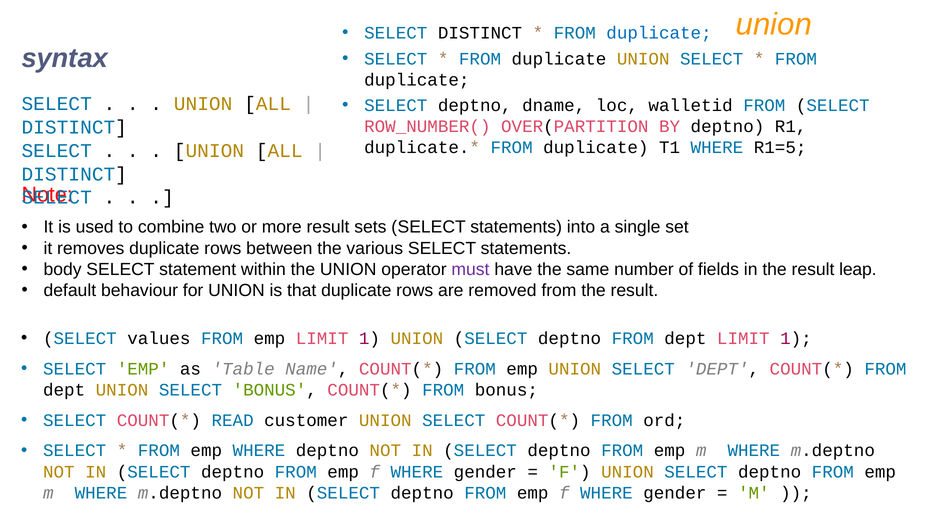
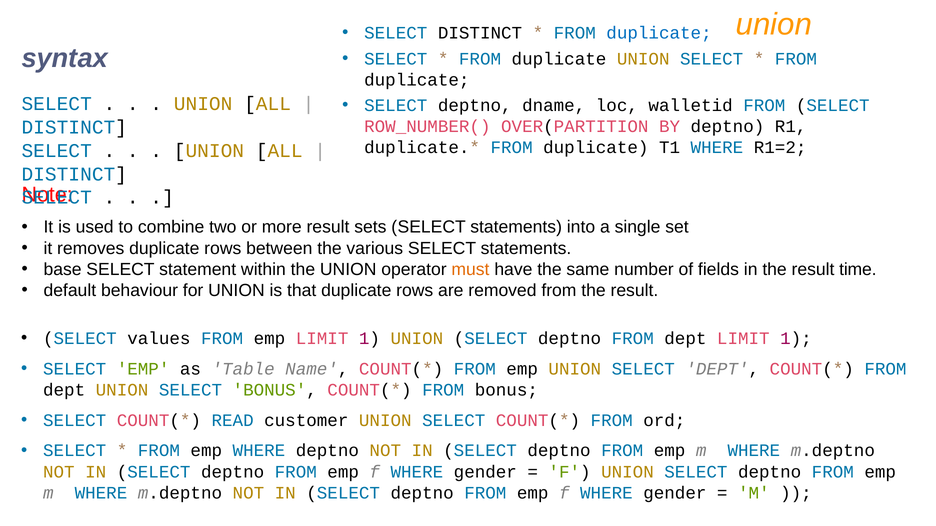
R1=5: R1=5 -> R1=2 (780, 148)
body: body -> base (63, 270)
must colour: purple -> orange (470, 270)
leap: leap -> time (858, 270)
